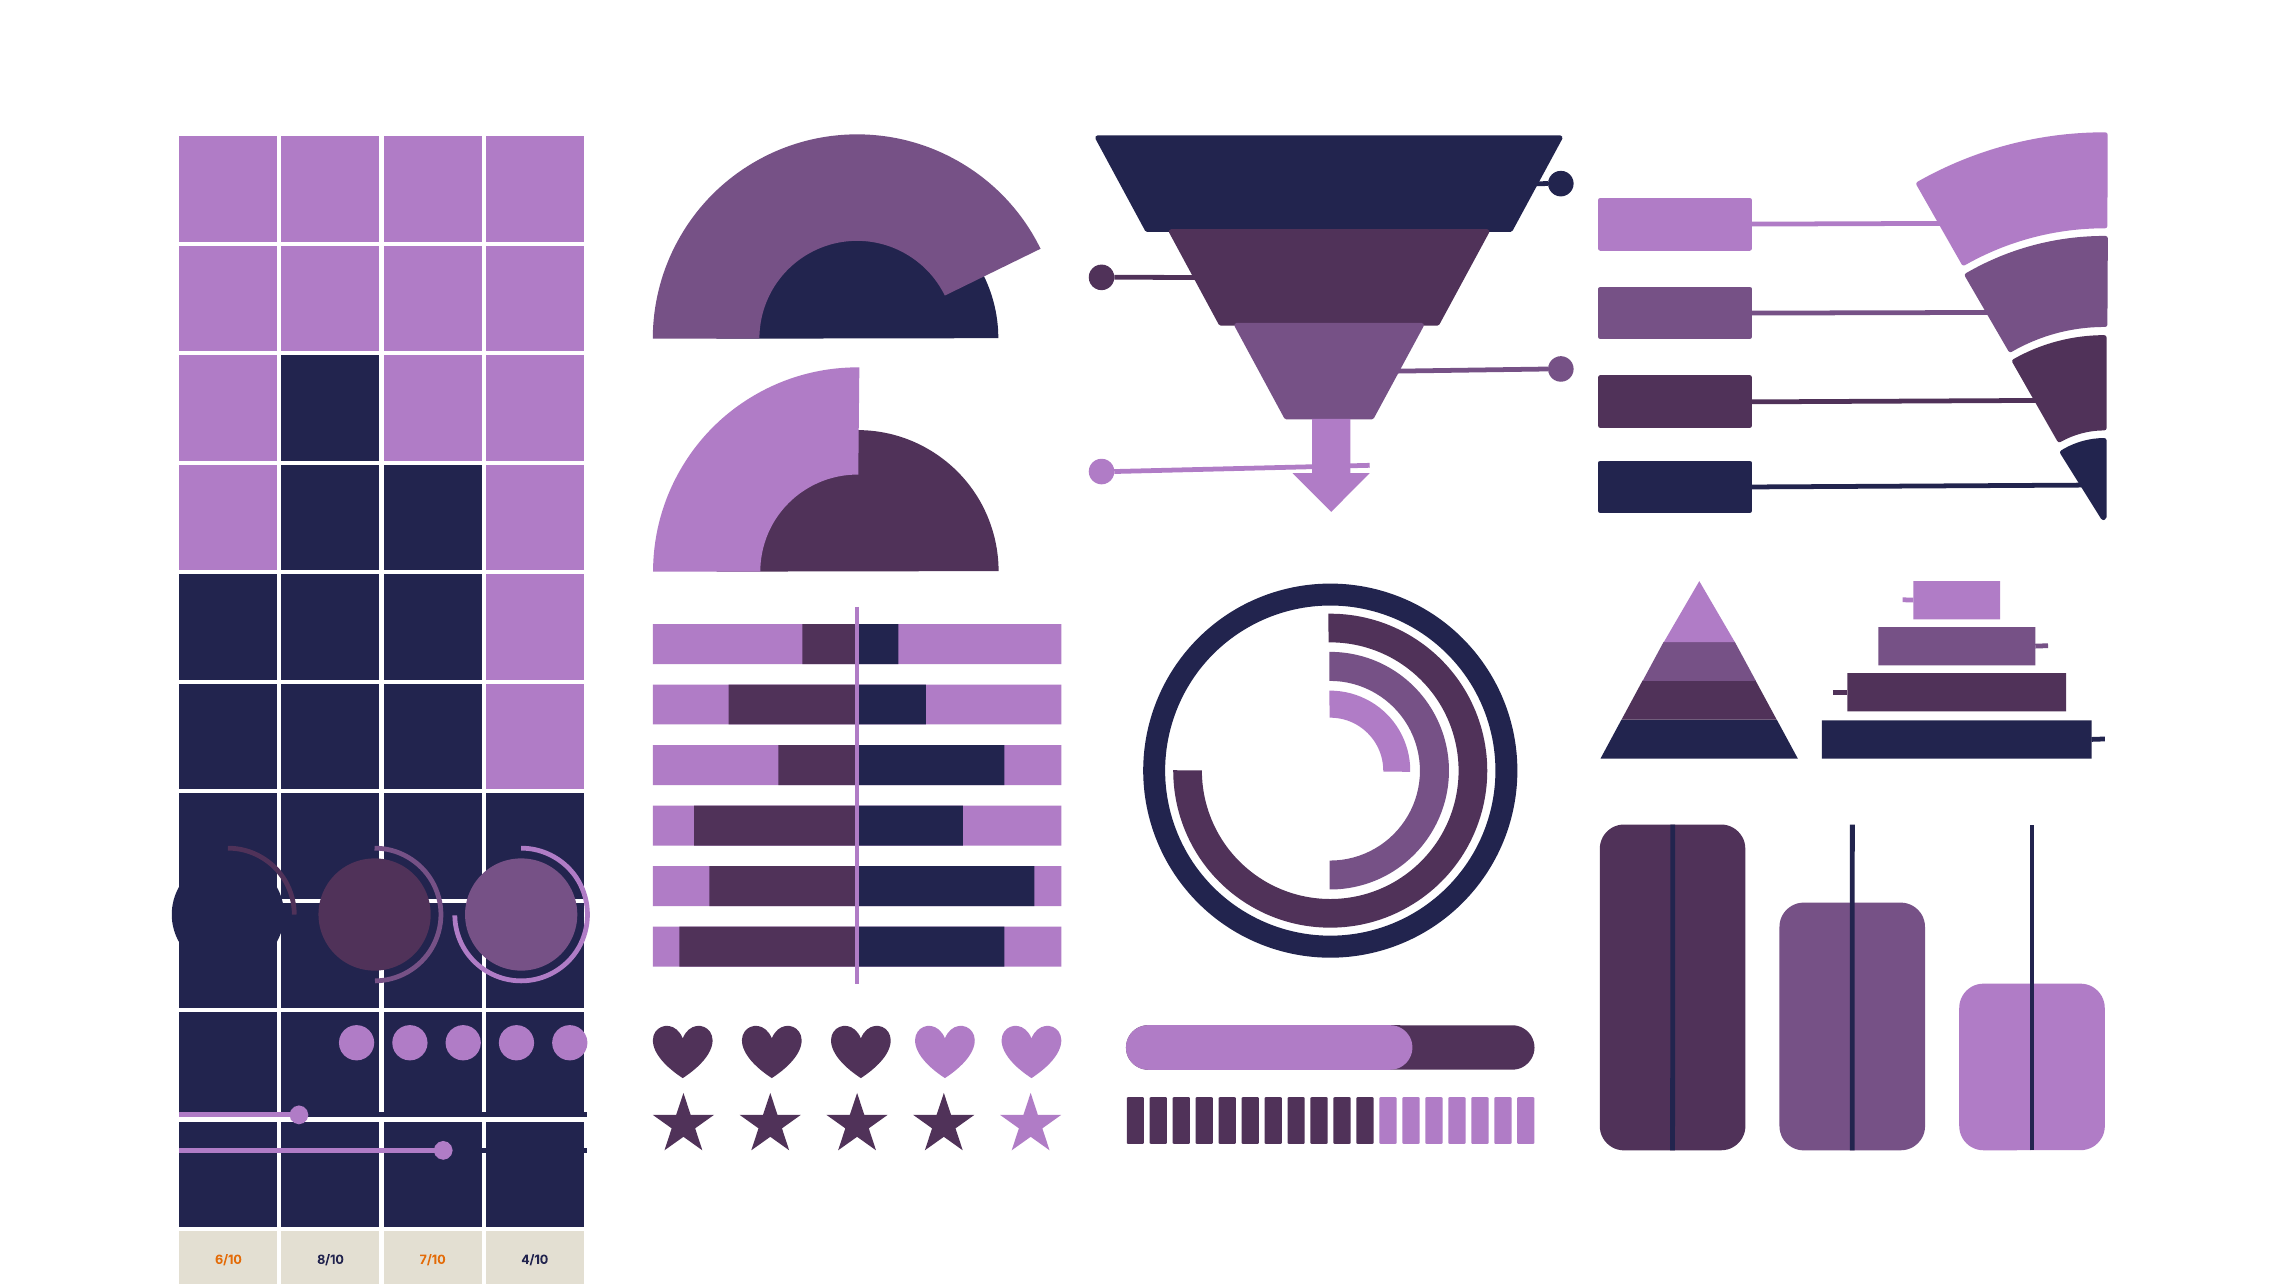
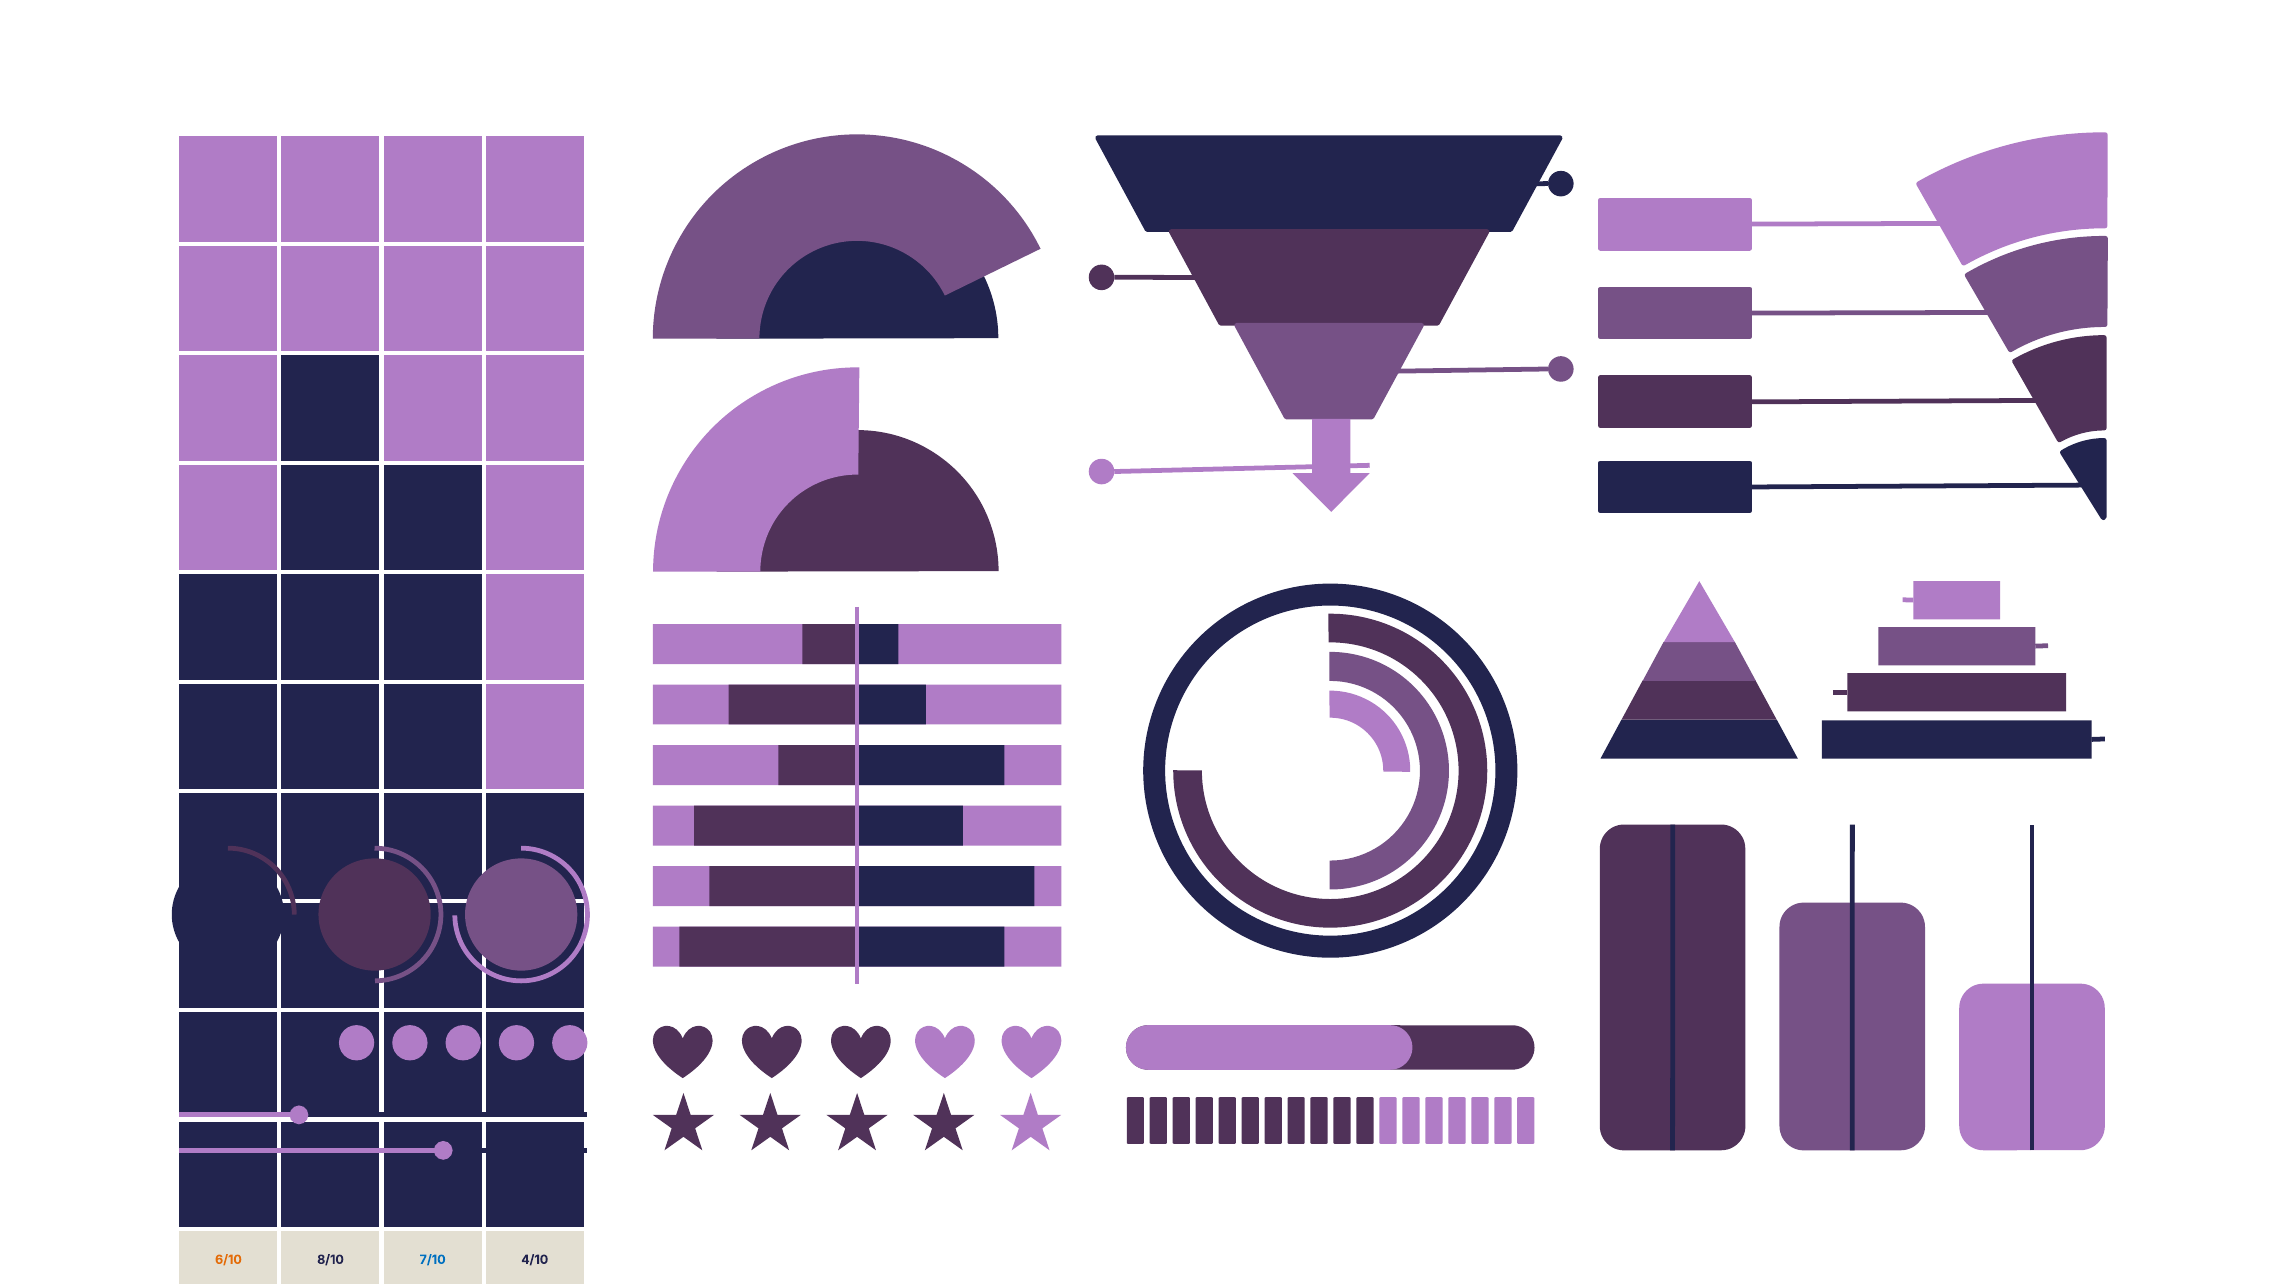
7/10 colour: orange -> blue (433, 1260)
